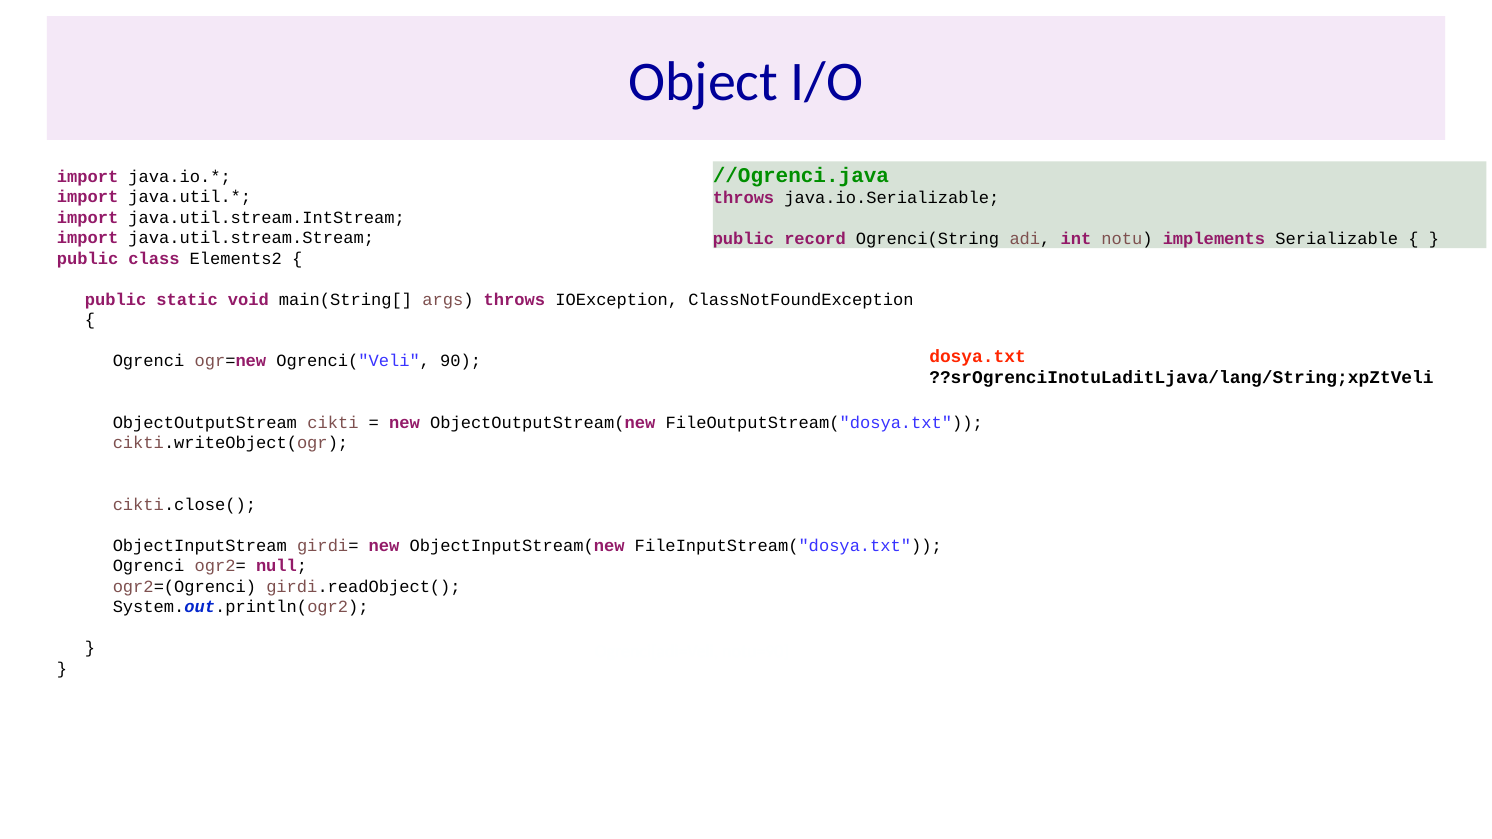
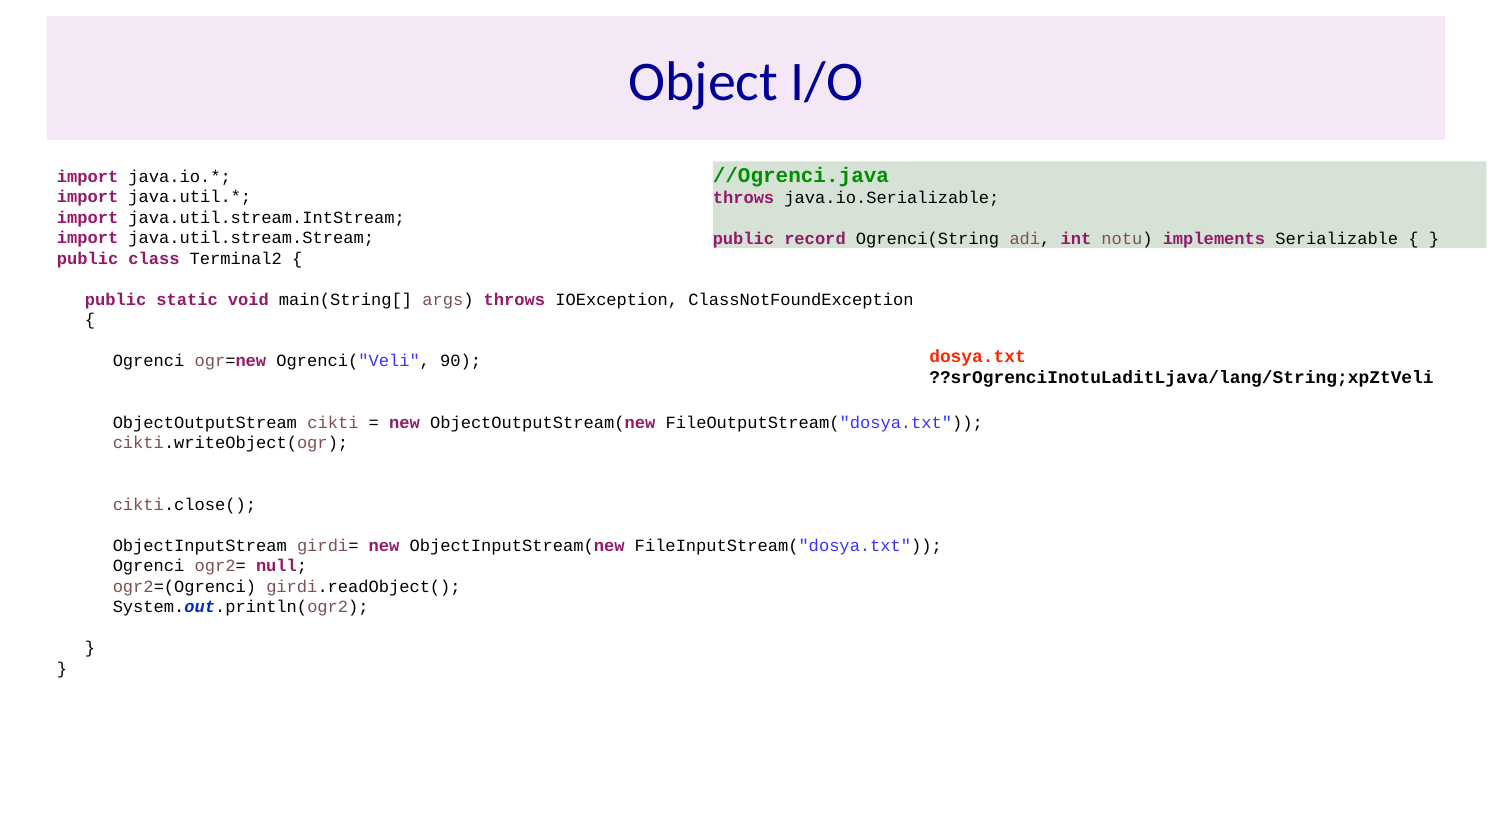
Elements2: Elements2 -> Terminal2 (236, 259)
